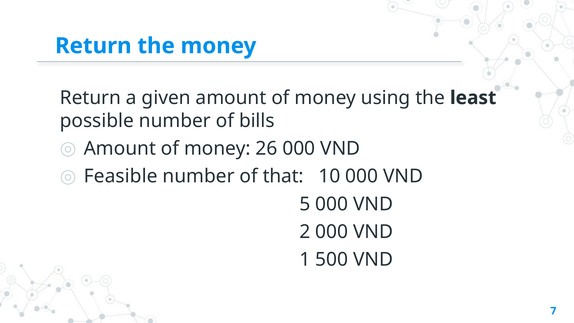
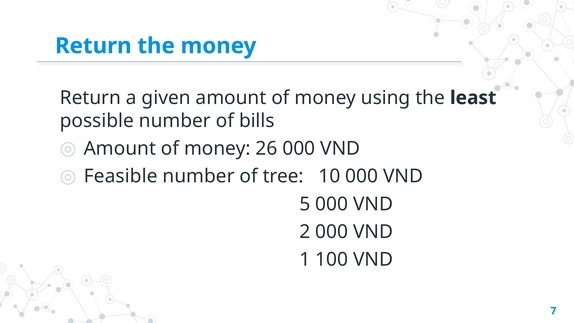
that: that -> tree (283, 176)
500: 500 -> 100 (332, 259)
